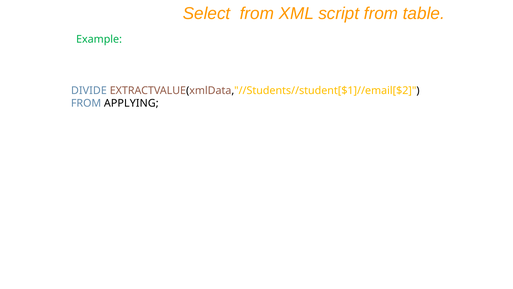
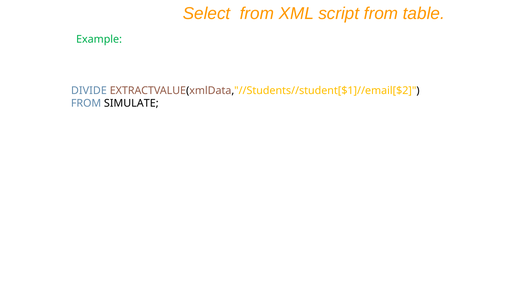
APPLYING: APPLYING -> SIMULATE (131, 103)
